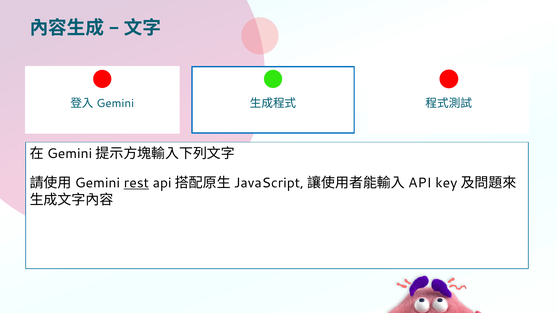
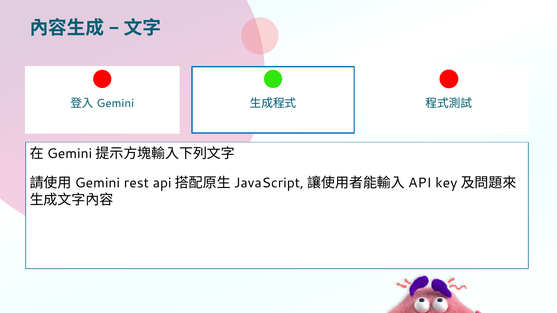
rest underline: present -> none (136, 183)
